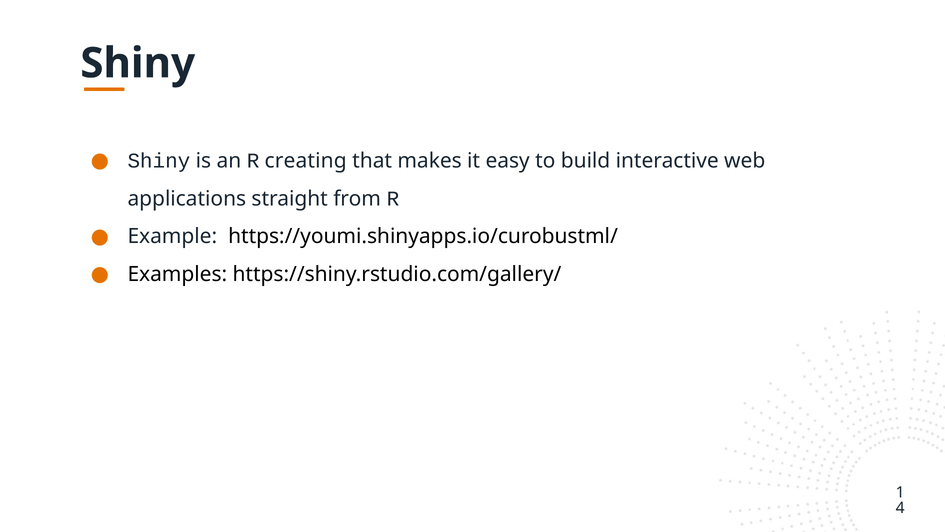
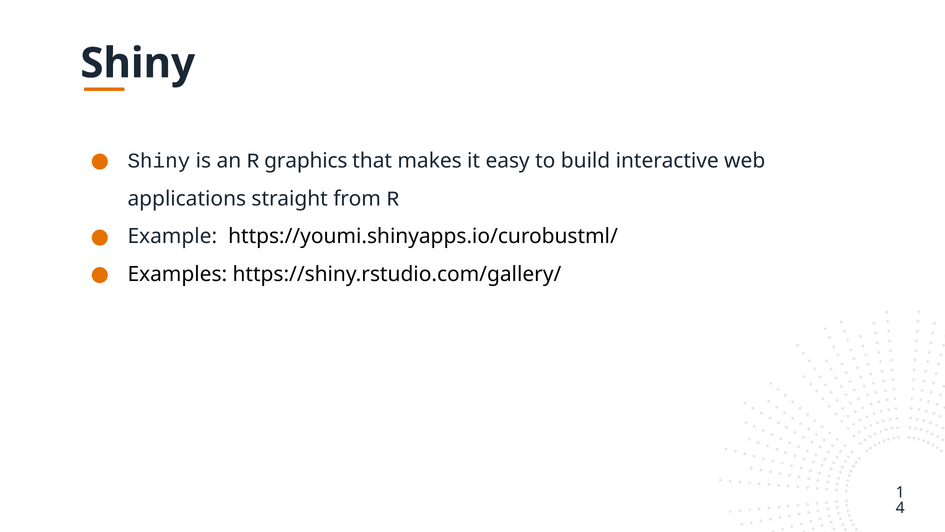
creating: creating -> graphics (306, 161)
